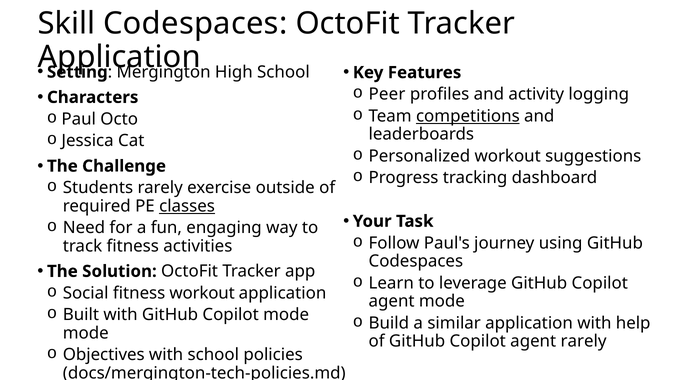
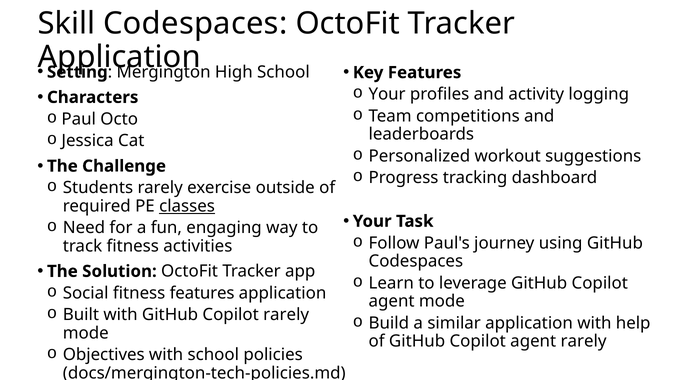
Peer: Peer -> Your (387, 94)
competitions underline: present -> none (468, 116)
fitness workout: workout -> features (202, 293)
Copilot mode: mode -> rarely (286, 315)
